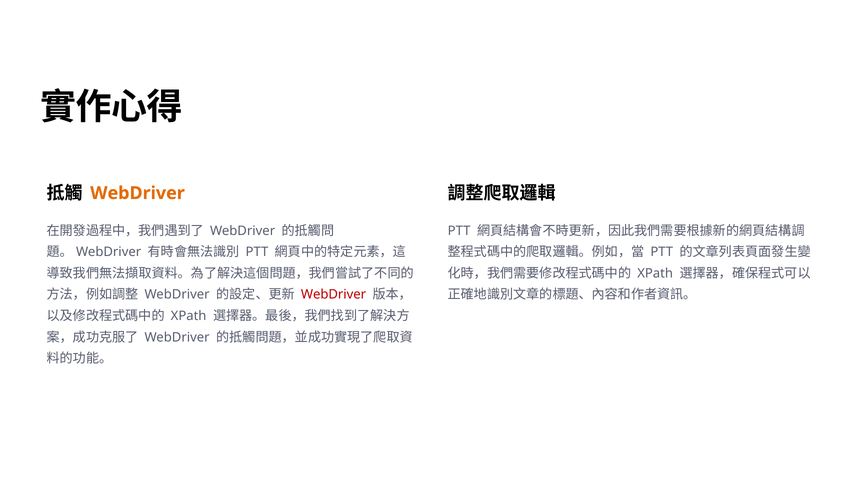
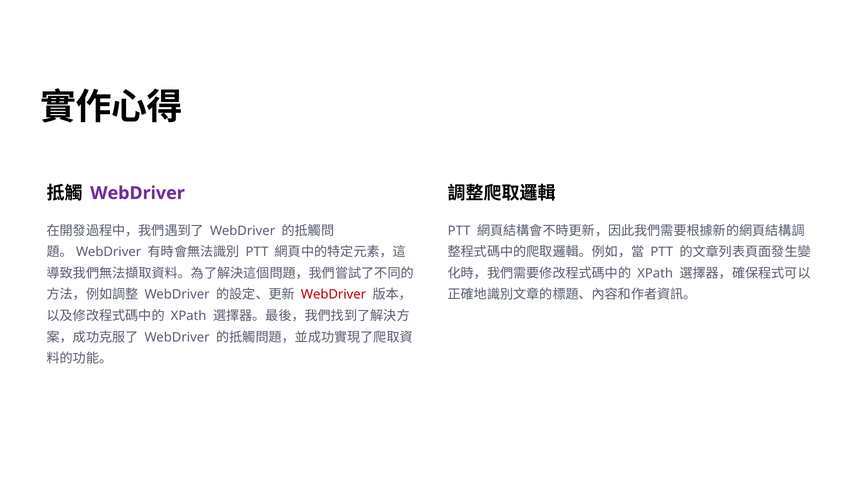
WebDriver colour: orange -> purple (137, 193)
